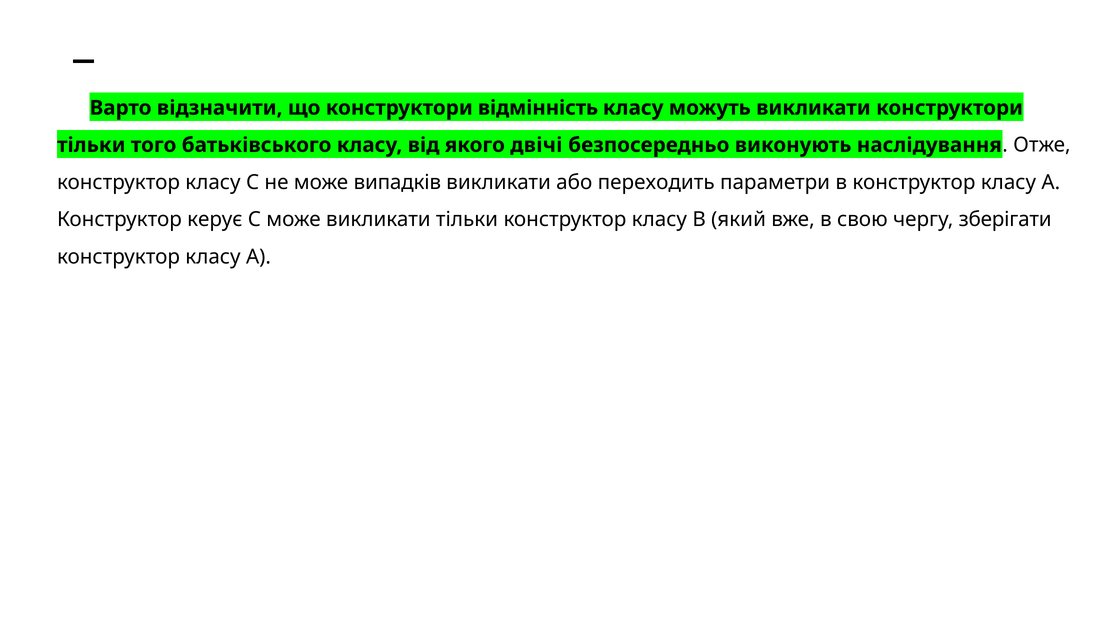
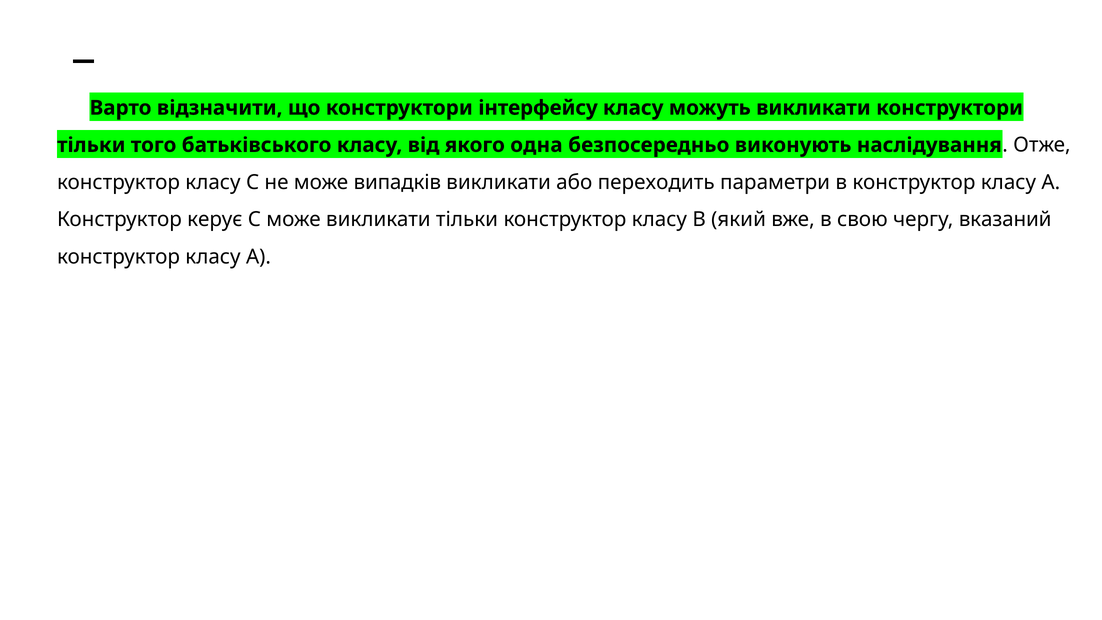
відмінність: відмінність -> інтерфейсу (538, 108)
двічі: двічі -> одна (536, 145)
зберігати: зберігати -> вказаний (1005, 219)
